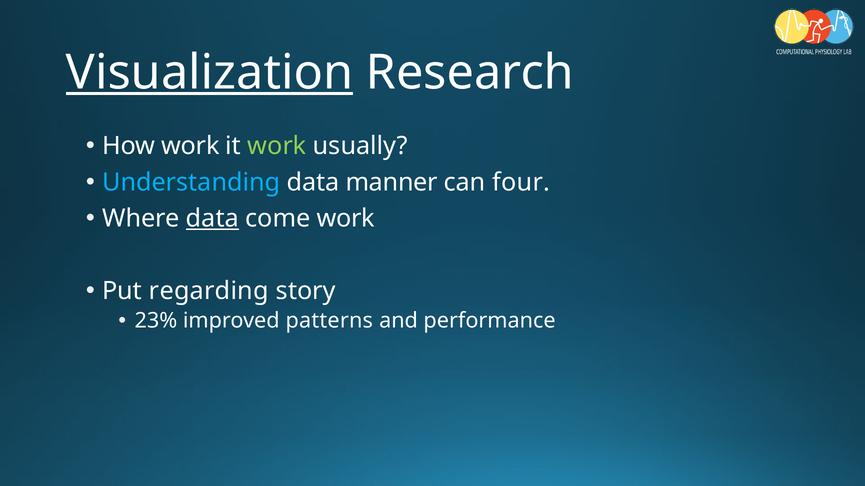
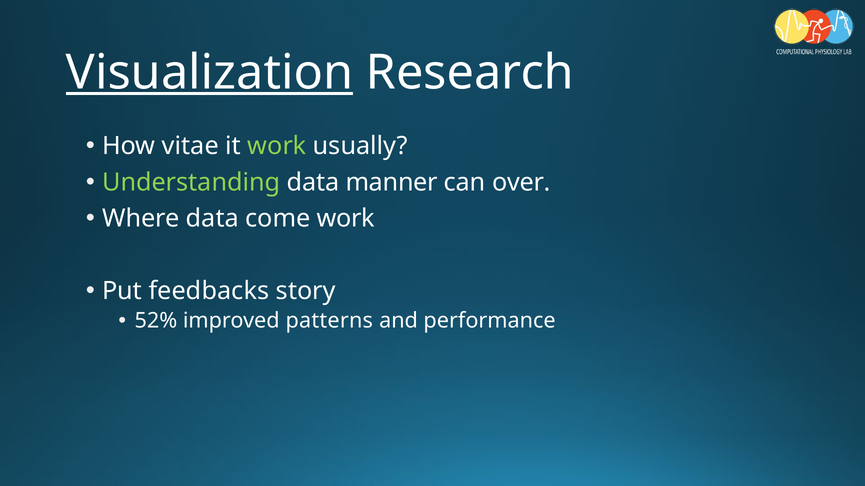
How work: work -> vitae (190, 146)
Understanding colour: light blue -> light green (191, 183)
four: four -> over (521, 183)
data underline: present -> none (212, 219)
regarding: regarding -> feedbacks (209, 291)
23%: 23% -> 52% (156, 321)
